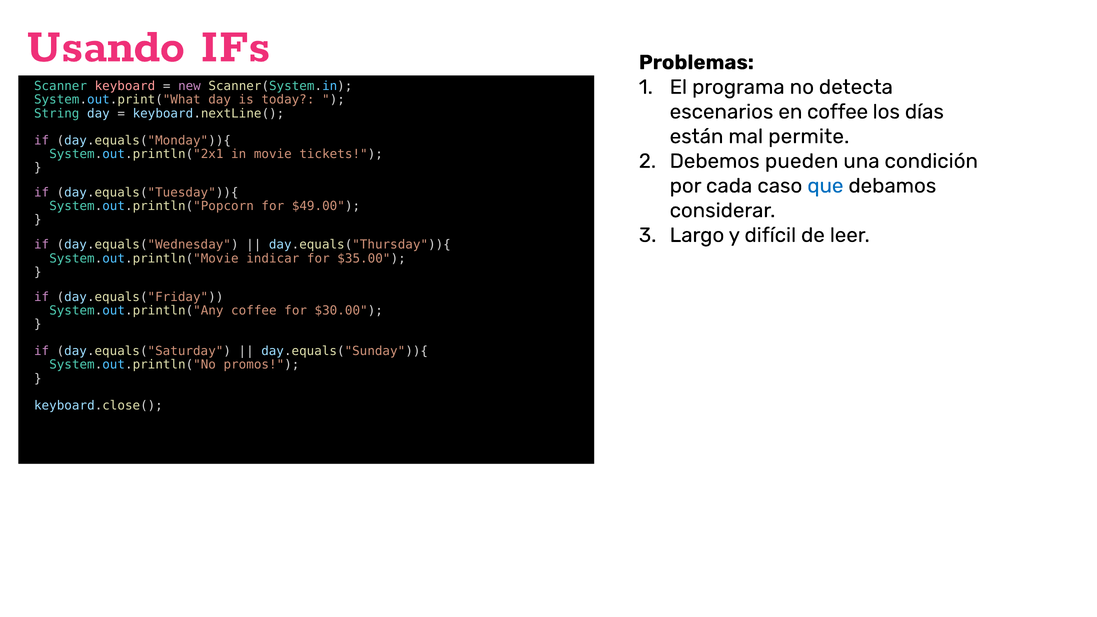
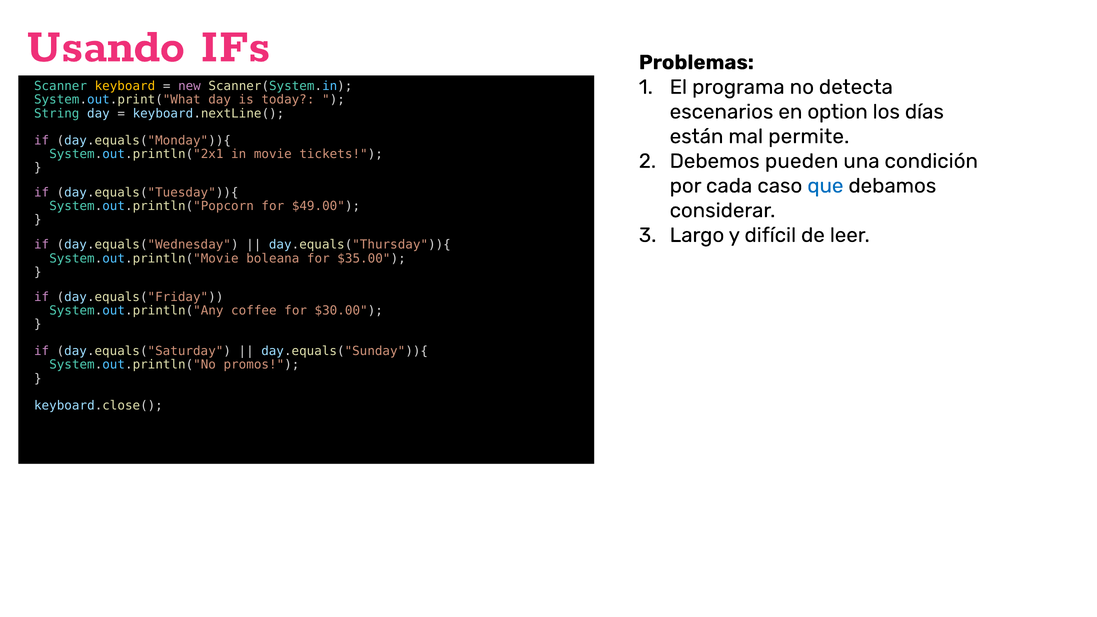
keyboard colour: pink -> yellow (125, 86)
en coffee: coffee -> option (838, 112)
indicar: indicar -> boleana (273, 258)
